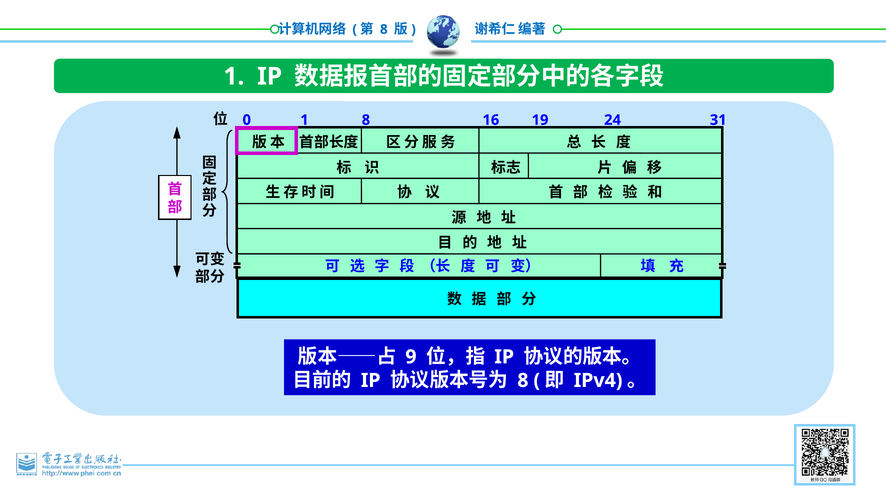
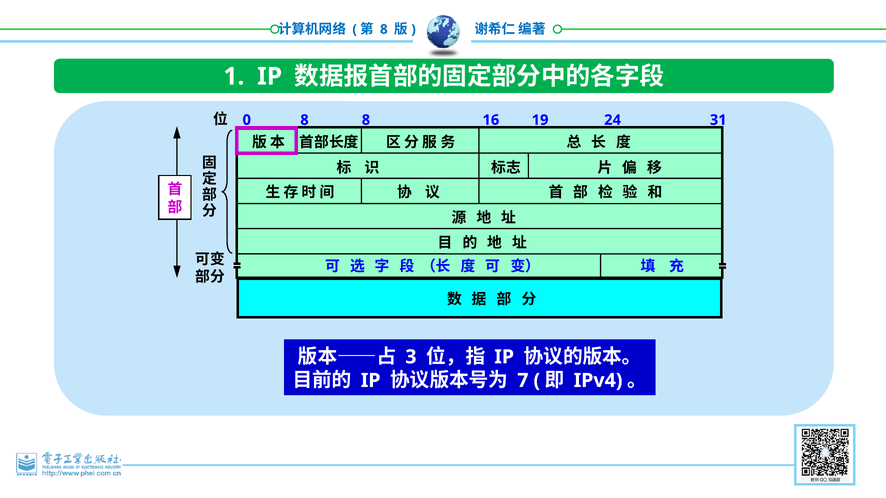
1: 1 -> 8 (304, 120)
9: 9 -> 3 (411, 357)
8: 8 -> 7 (523, 381)
